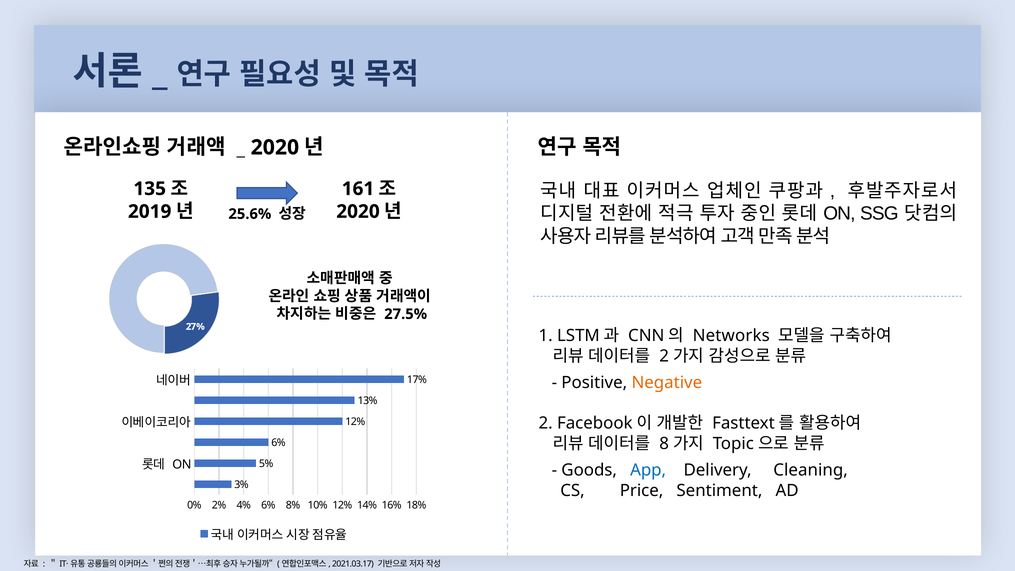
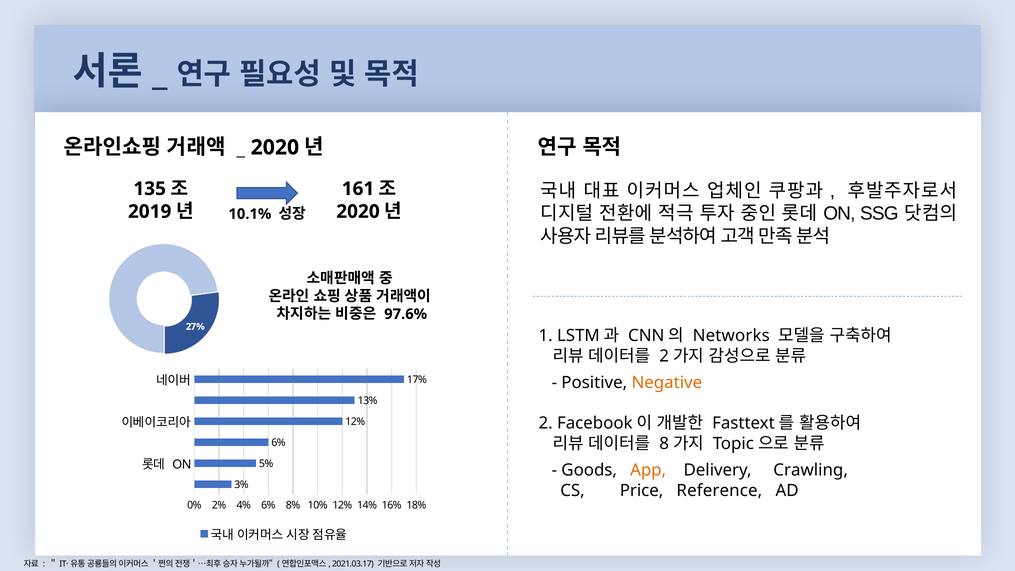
25.6%: 25.6% -> 10.1% (250, 214)
27.5%: 27.5% -> 97.6% (406, 314)
App colour: blue -> orange (648, 470)
Cleaning: Cleaning -> Crawling (811, 470)
Sentiment: Sentiment -> Reference (719, 490)
